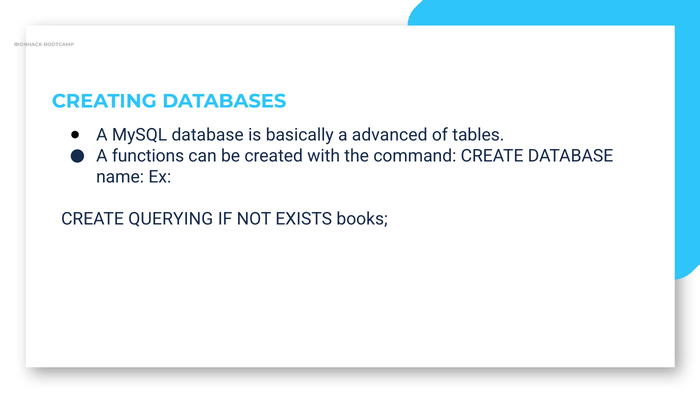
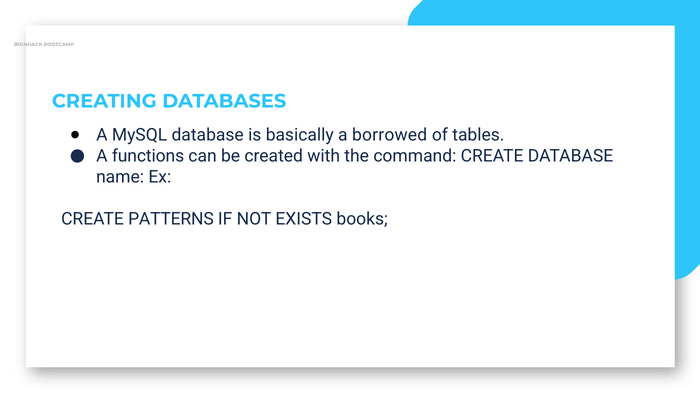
advanced: advanced -> borrowed (390, 135)
QUERYING: QUERYING -> PATTERNS (171, 219)
